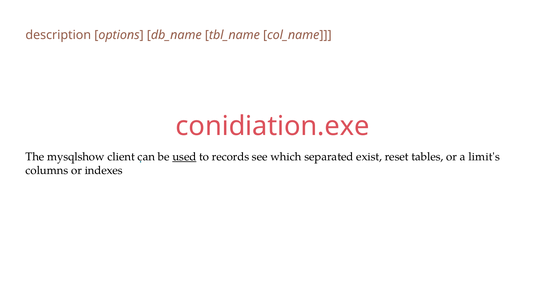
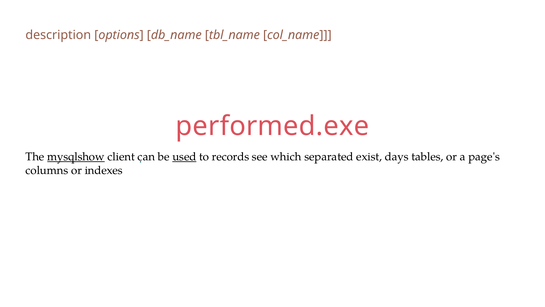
conidiation.exe: conidiation.exe -> performed.exe (272, 126)
mysqlshow underline: none -> present (76, 156)
reset: reset -> days (397, 156)
limit's: limit's -> page's (484, 156)
